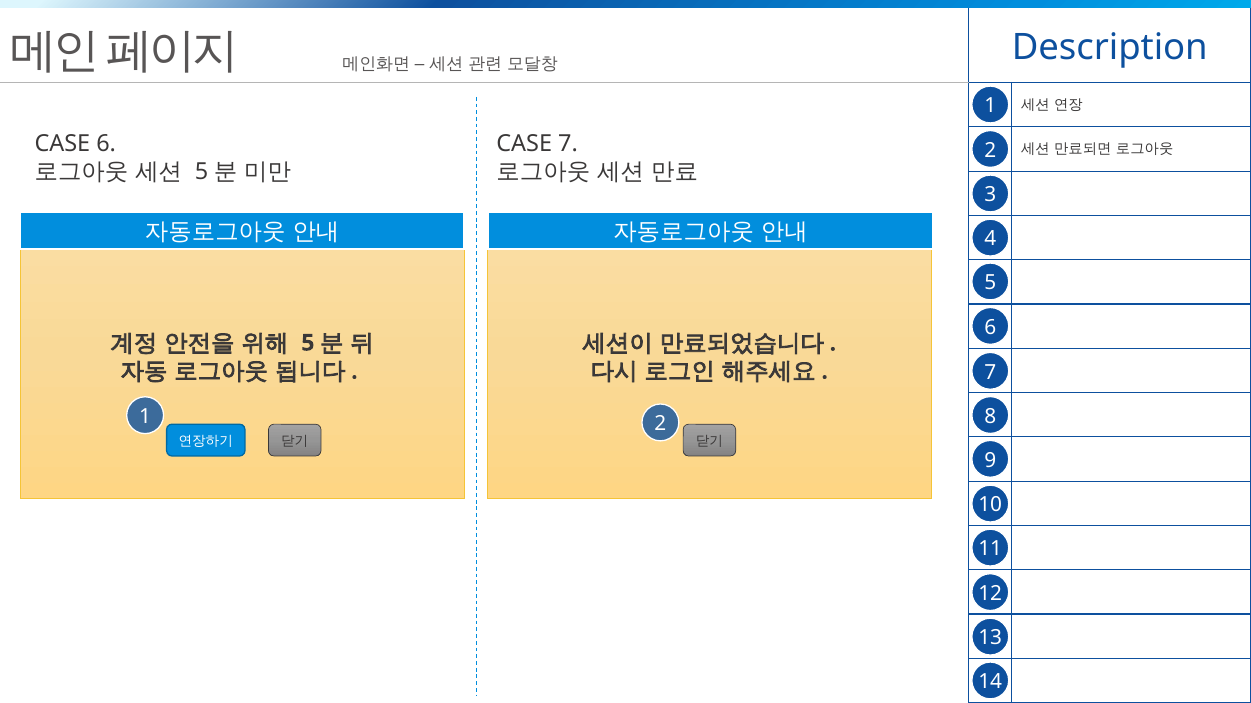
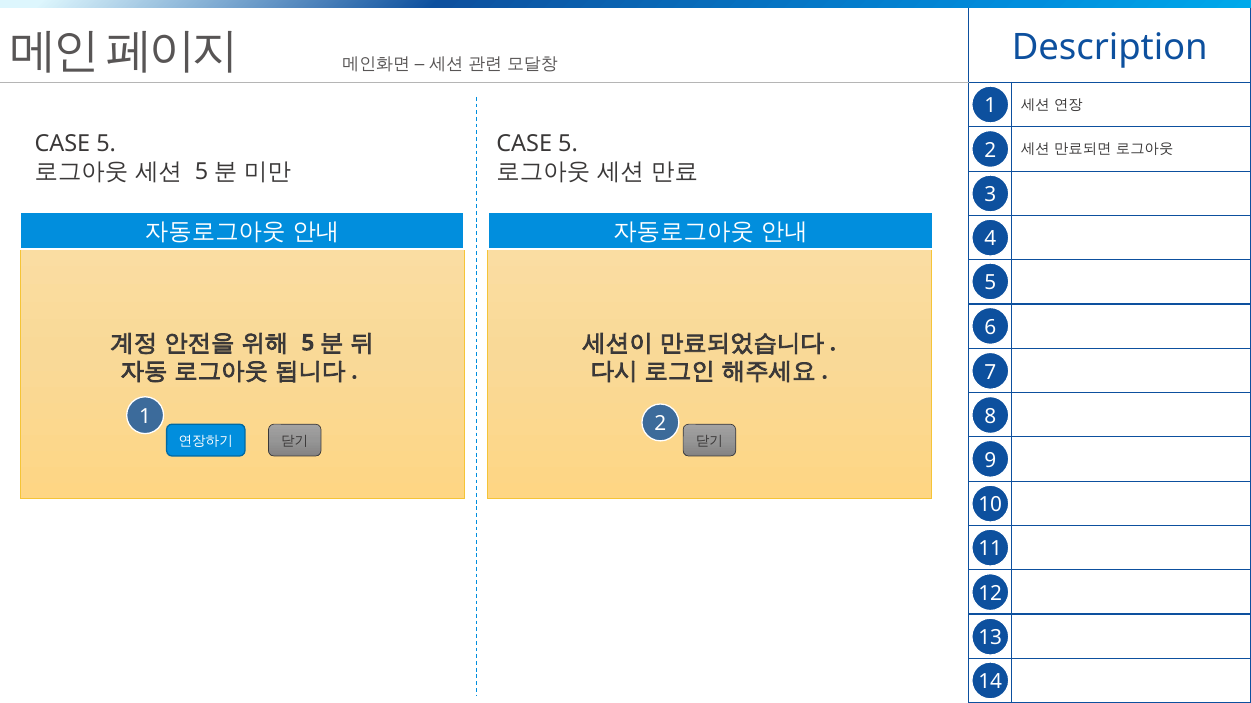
6: 6 -> 5 (106, 144)
7: 7 -> 5 (568, 144)
